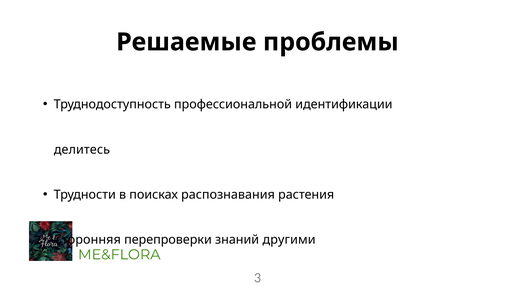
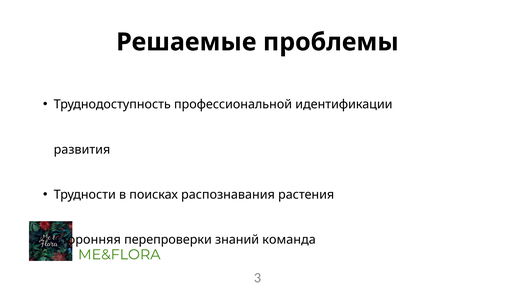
делитесь: делитесь -> развития (82, 149)
другими: другими -> команда (289, 240)
